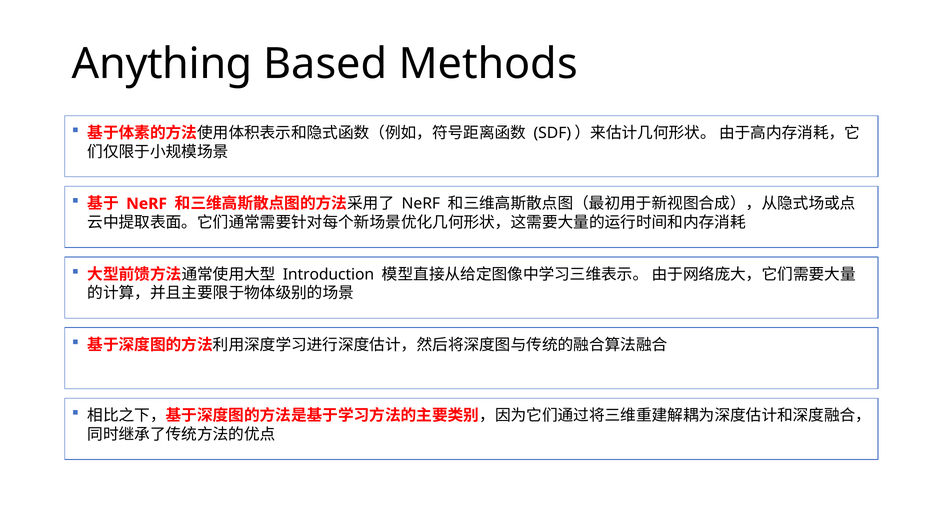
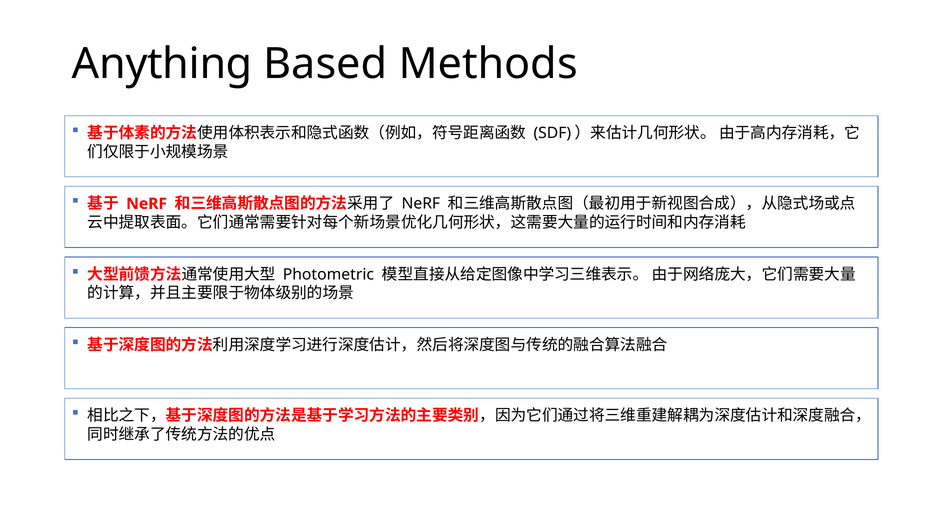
Introduction: Introduction -> Photometric (328, 275)
